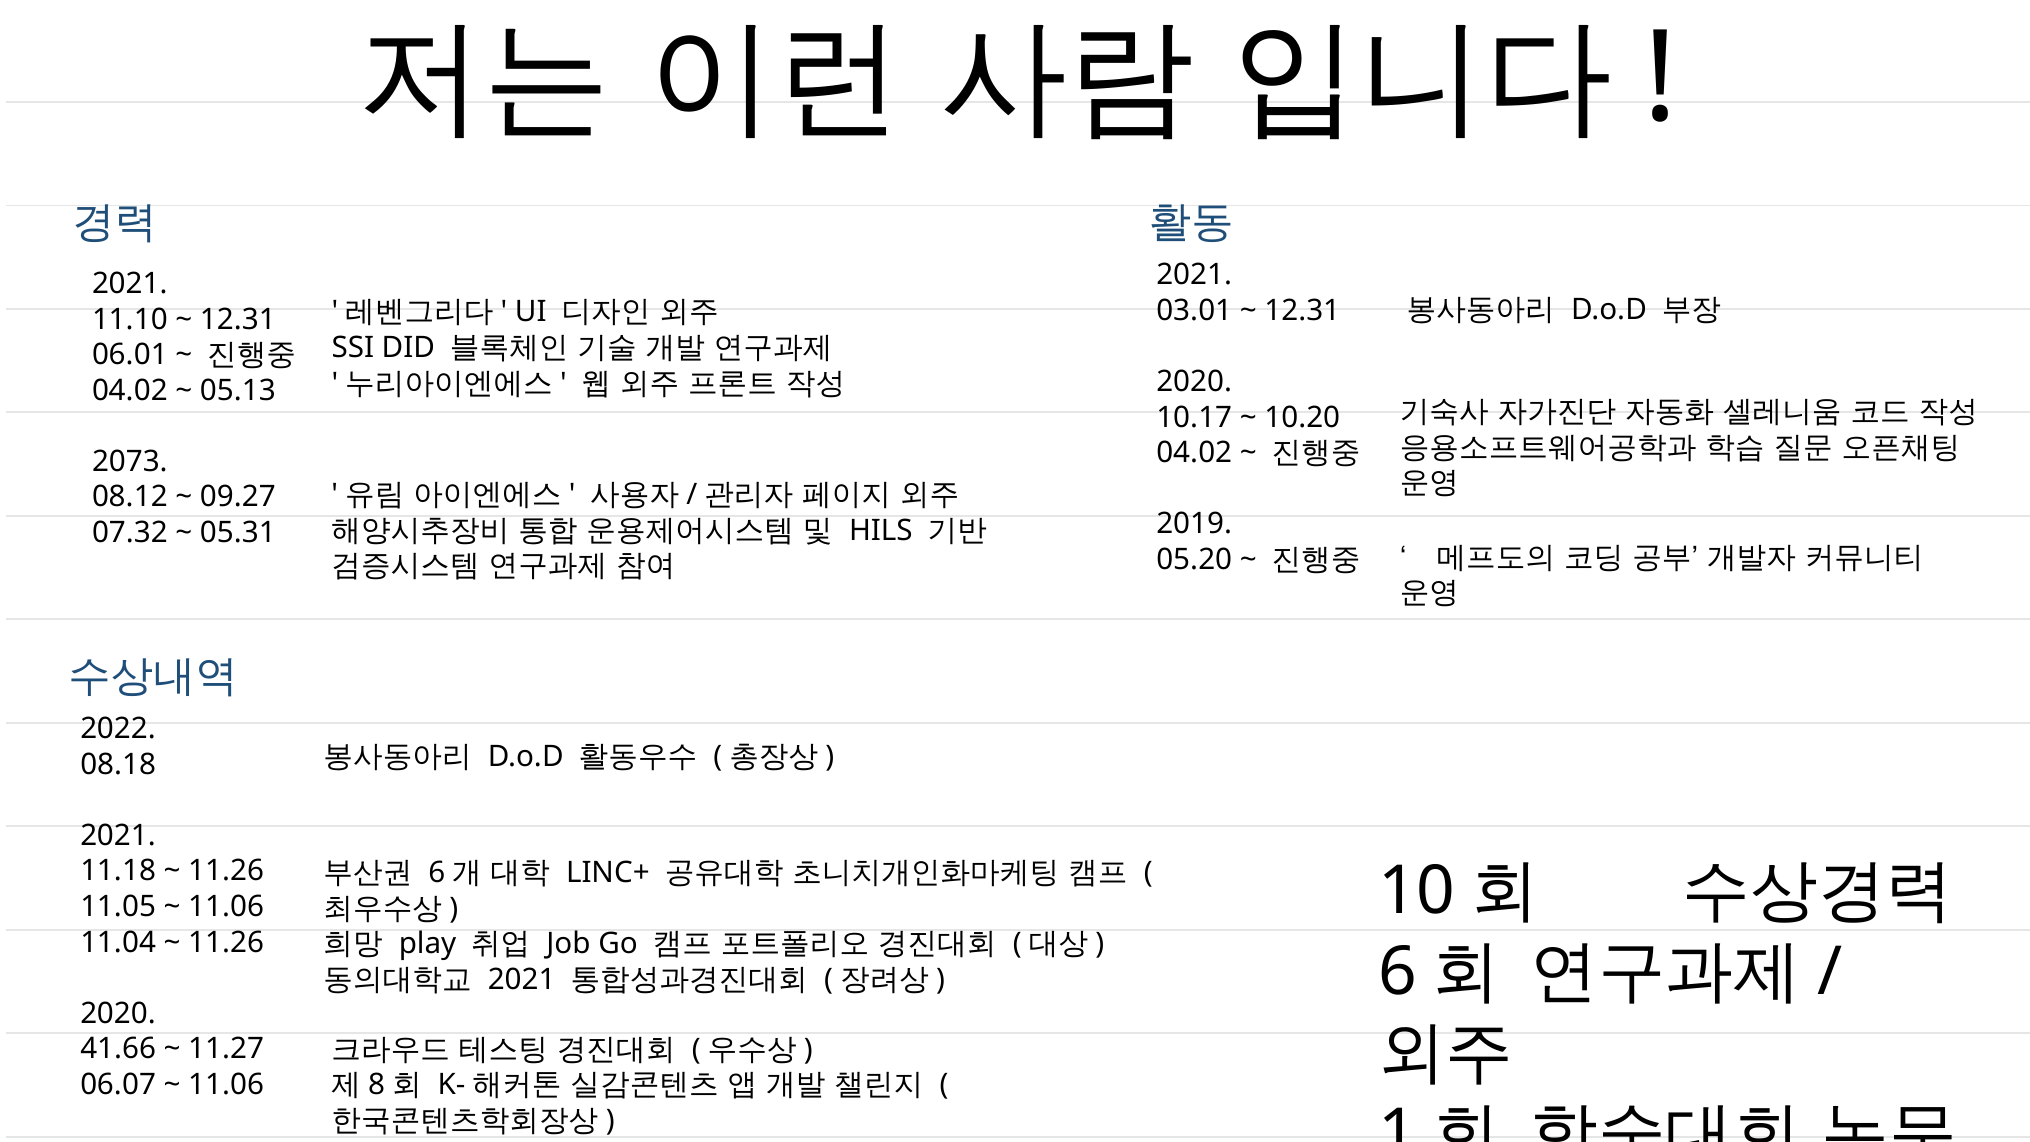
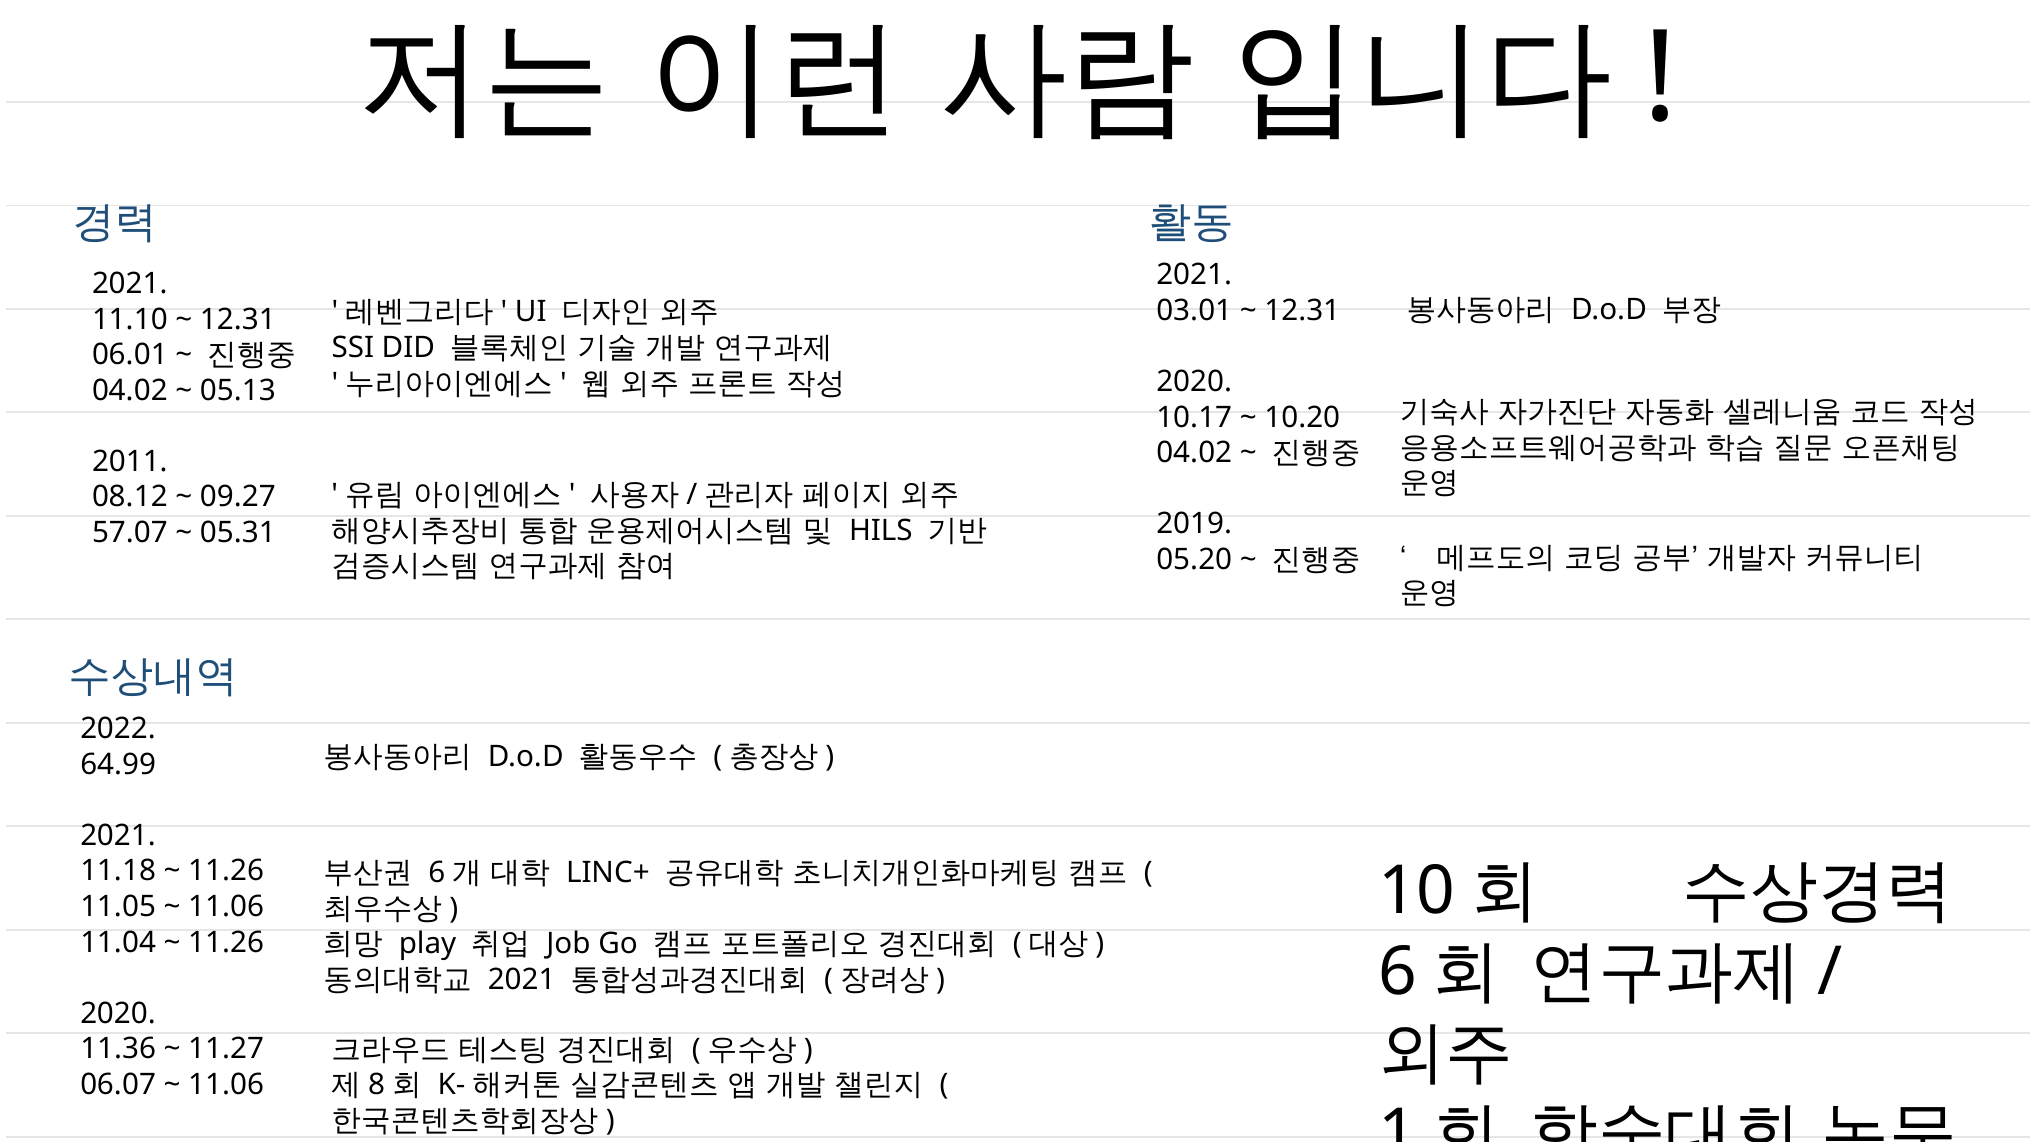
2073: 2073 -> 2011 (130, 462)
07.32: 07.32 -> 57.07 (130, 533)
08.18: 08.18 -> 64.99 (118, 764)
41.66: 41.66 -> 11.36 (118, 1049)
